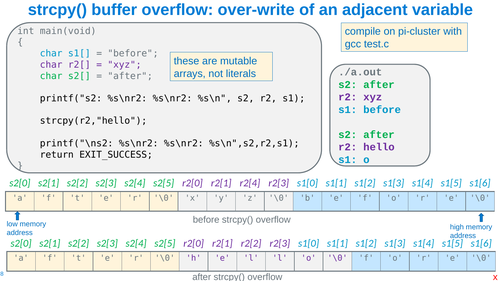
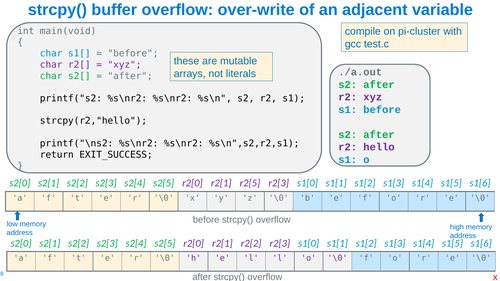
r2[4: r2[4 -> r2[5 (250, 183)
